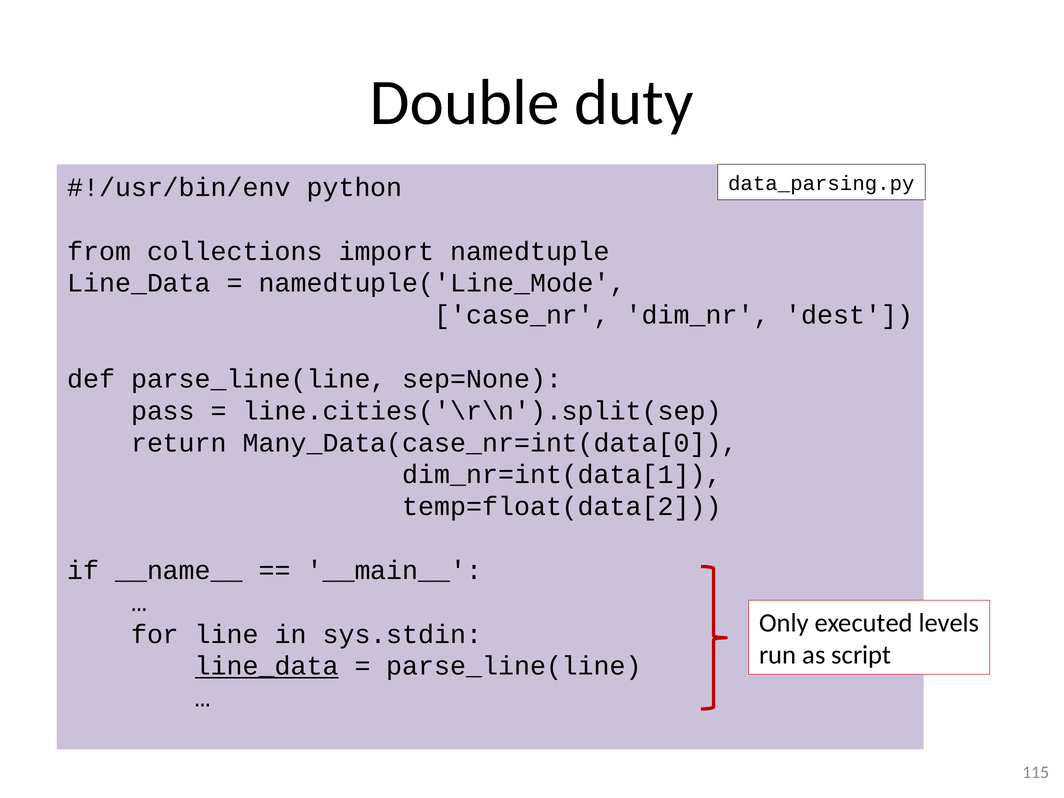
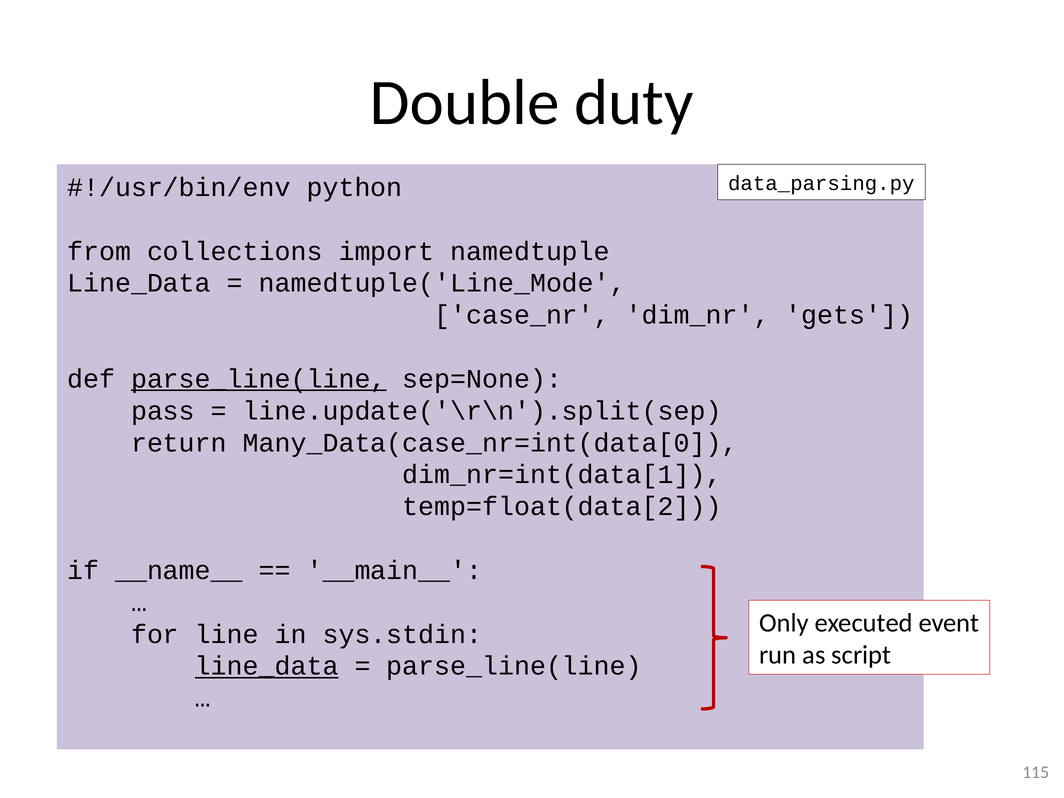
dest: dest -> gets (849, 315)
parse_line(line underline: none -> present (259, 379)
line.cities('\r\n').split(sep: line.cities('\r\n').split(sep -> line.update('\r\n').split(sep (482, 411)
levels: levels -> event (949, 623)
